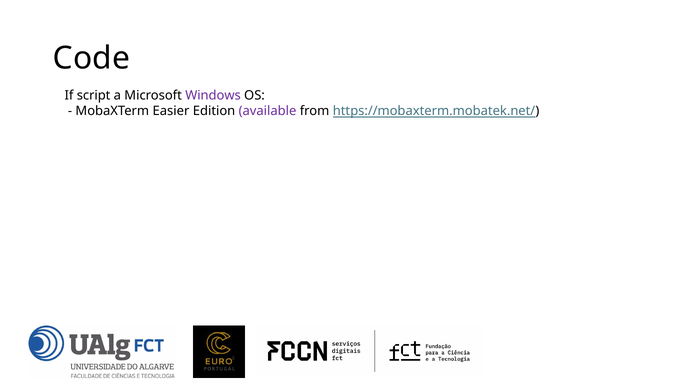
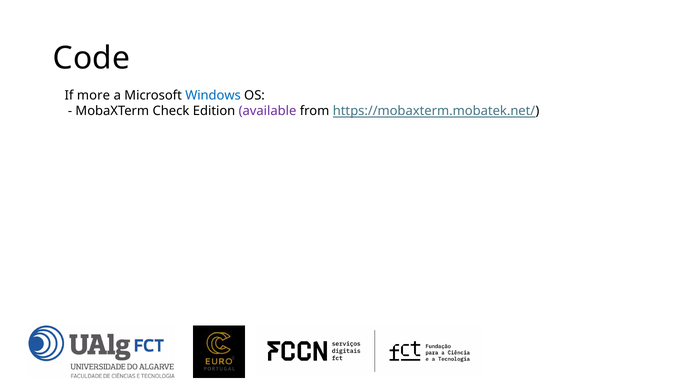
script: script -> more (93, 95)
Windows colour: purple -> blue (213, 95)
Easier: Easier -> Check (171, 111)
